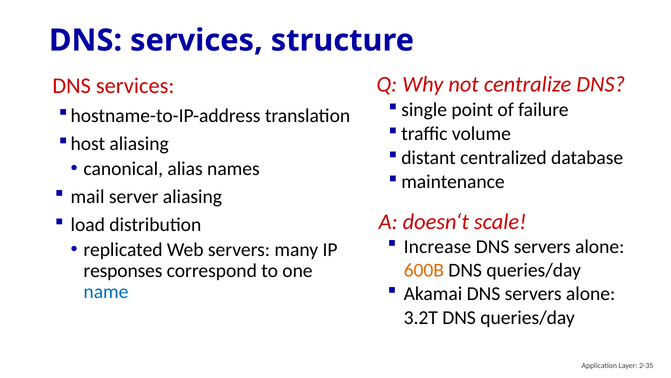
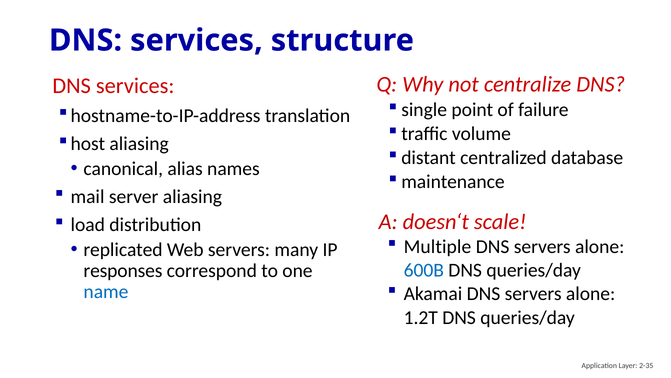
Increase: Increase -> Multiple (437, 247)
600B colour: orange -> blue (424, 270)
3.2T: 3.2T -> 1.2T (421, 317)
